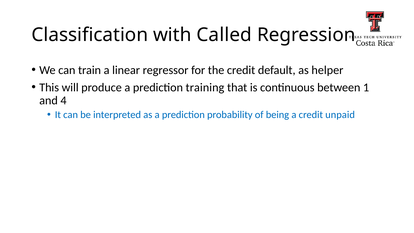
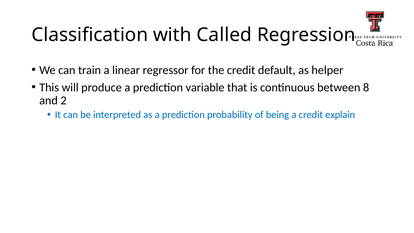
training: training -> variable (205, 87)
1: 1 -> 8 (366, 87)
4: 4 -> 2 (64, 100)
unpaid: unpaid -> explain (340, 115)
